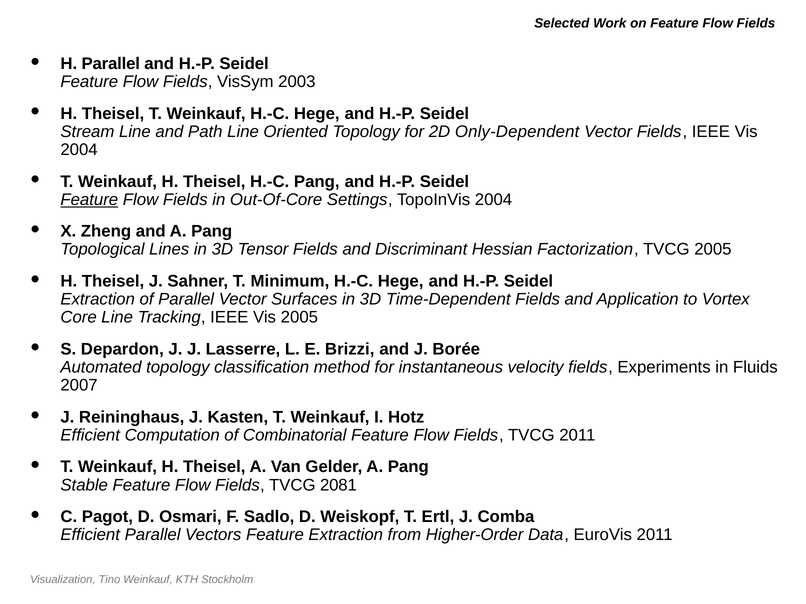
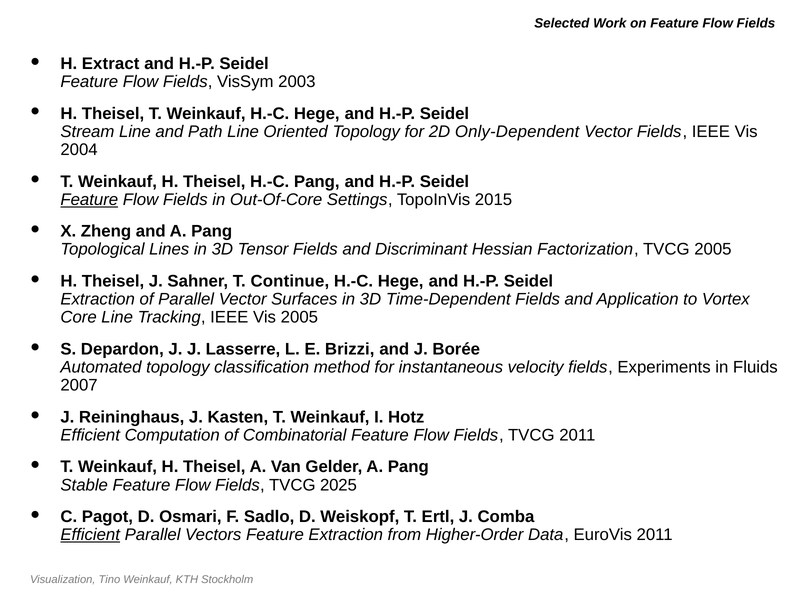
H Parallel: Parallel -> Extract (111, 64)
TopoInVis 2004: 2004 -> 2015 (494, 200)
Minimum: Minimum -> Continue (290, 281)
2081: 2081 -> 2025 (338, 485)
Efficient underline: none -> present (90, 535)
